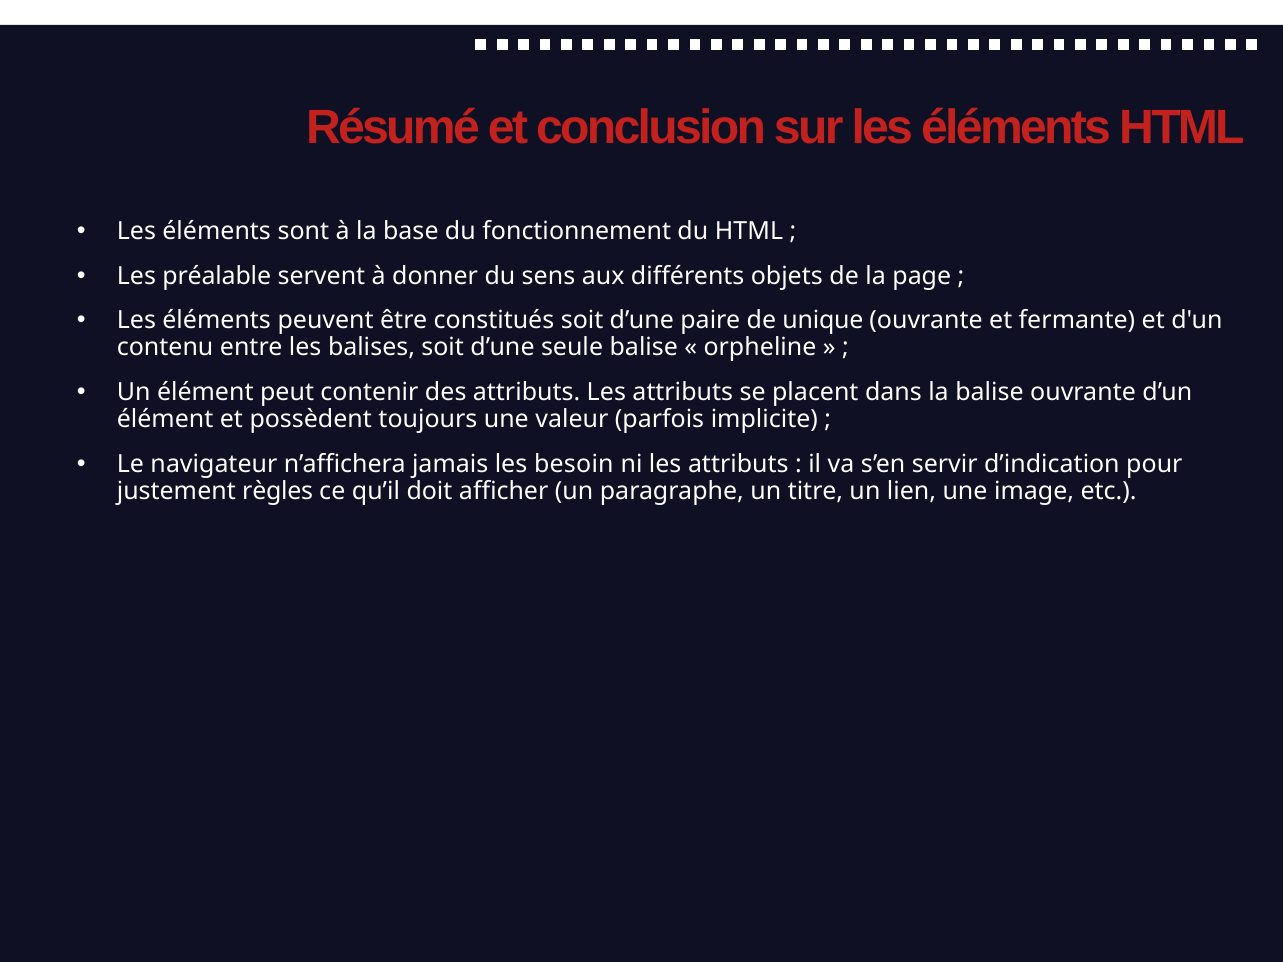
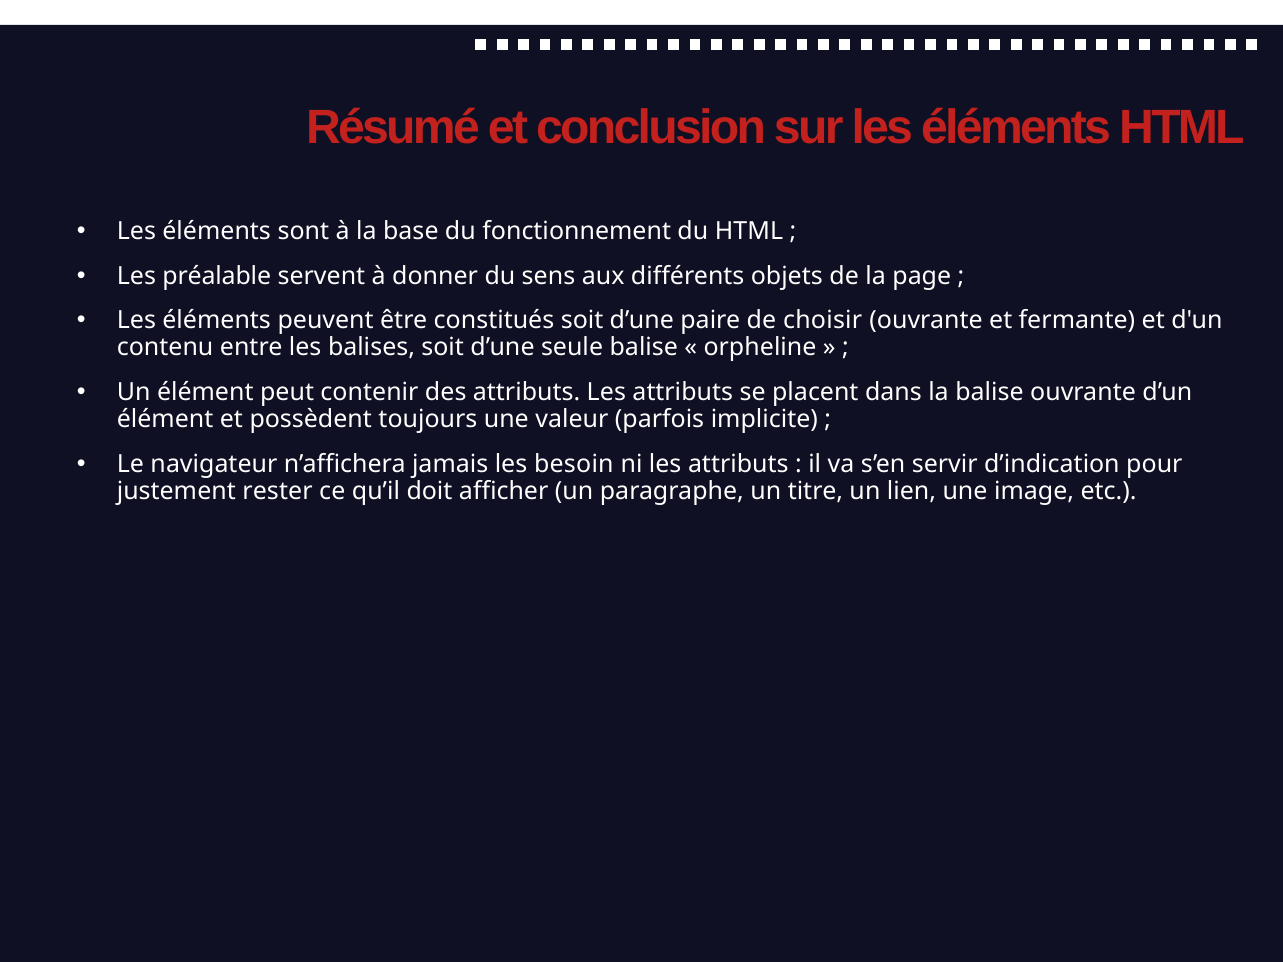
unique: unique -> choisir (823, 321)
règles: règles -> rester (278, 491)
